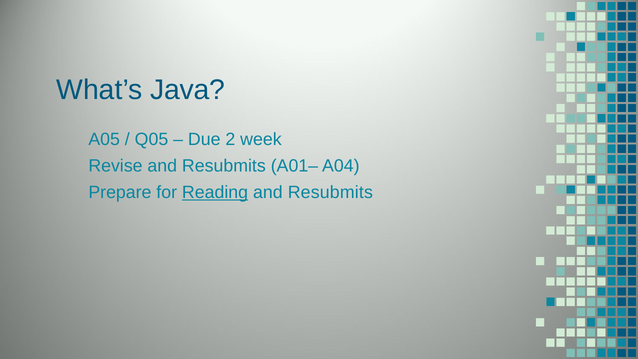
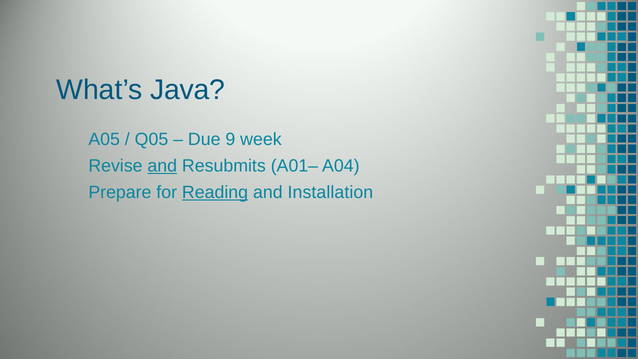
2: 2 -> 9 (230, 139)
and underline: none -> present (162, 166)
Resubmits: Resubmits -> Installation (330, 192)
